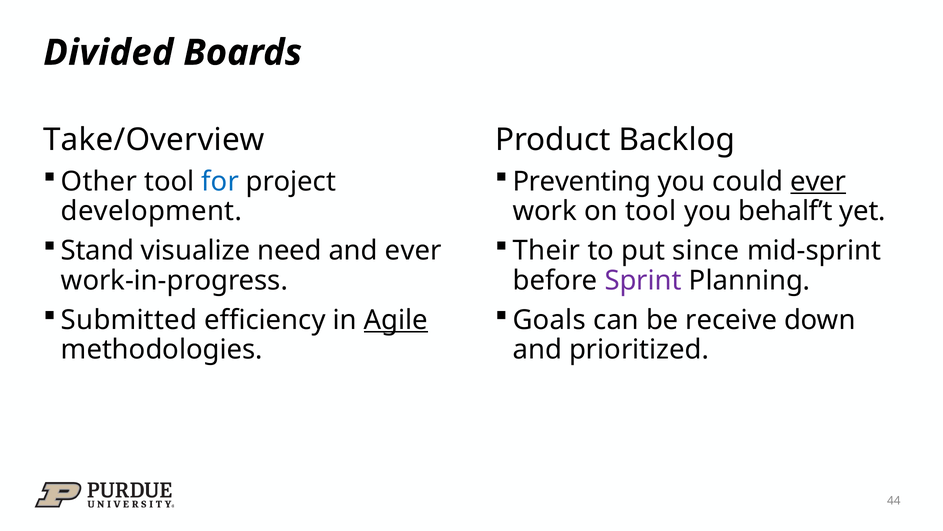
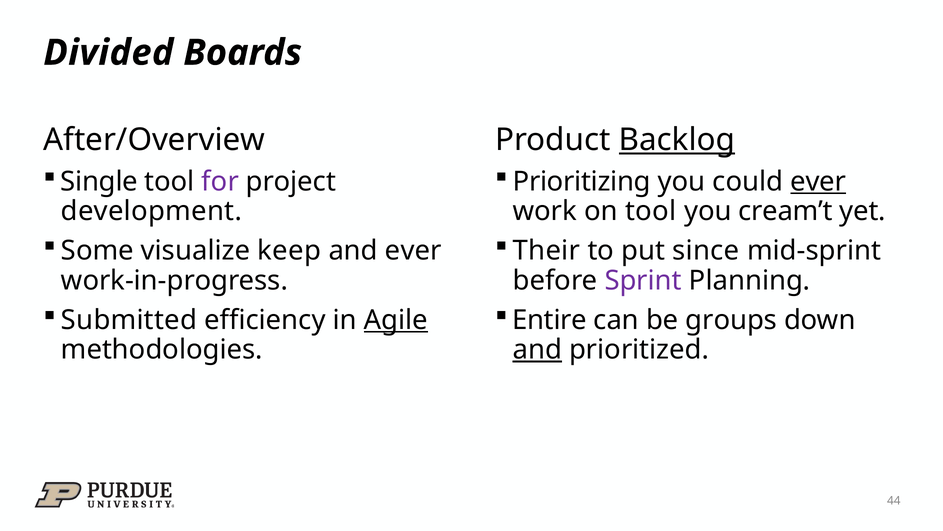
Take/Overview: Take/Overview -> After/Overview (154, 140)
Backlog underline: none -> present (677, 140)
Other: Other -> Single (99, 181)
for colour: blue -> purple (220, 181)
Preventing: Preventing -> Prioritizing (582, 181)
behalf’t: behalf’t -> cream’t (786, 211)
Stand: Stand -> Some (97, 250)
need: need -> keep (289, 250)
Goals: Goals -> Entire (550, 320)
receive: receive -> groups (731, 320)
and underline: none -> present (537, 349)
